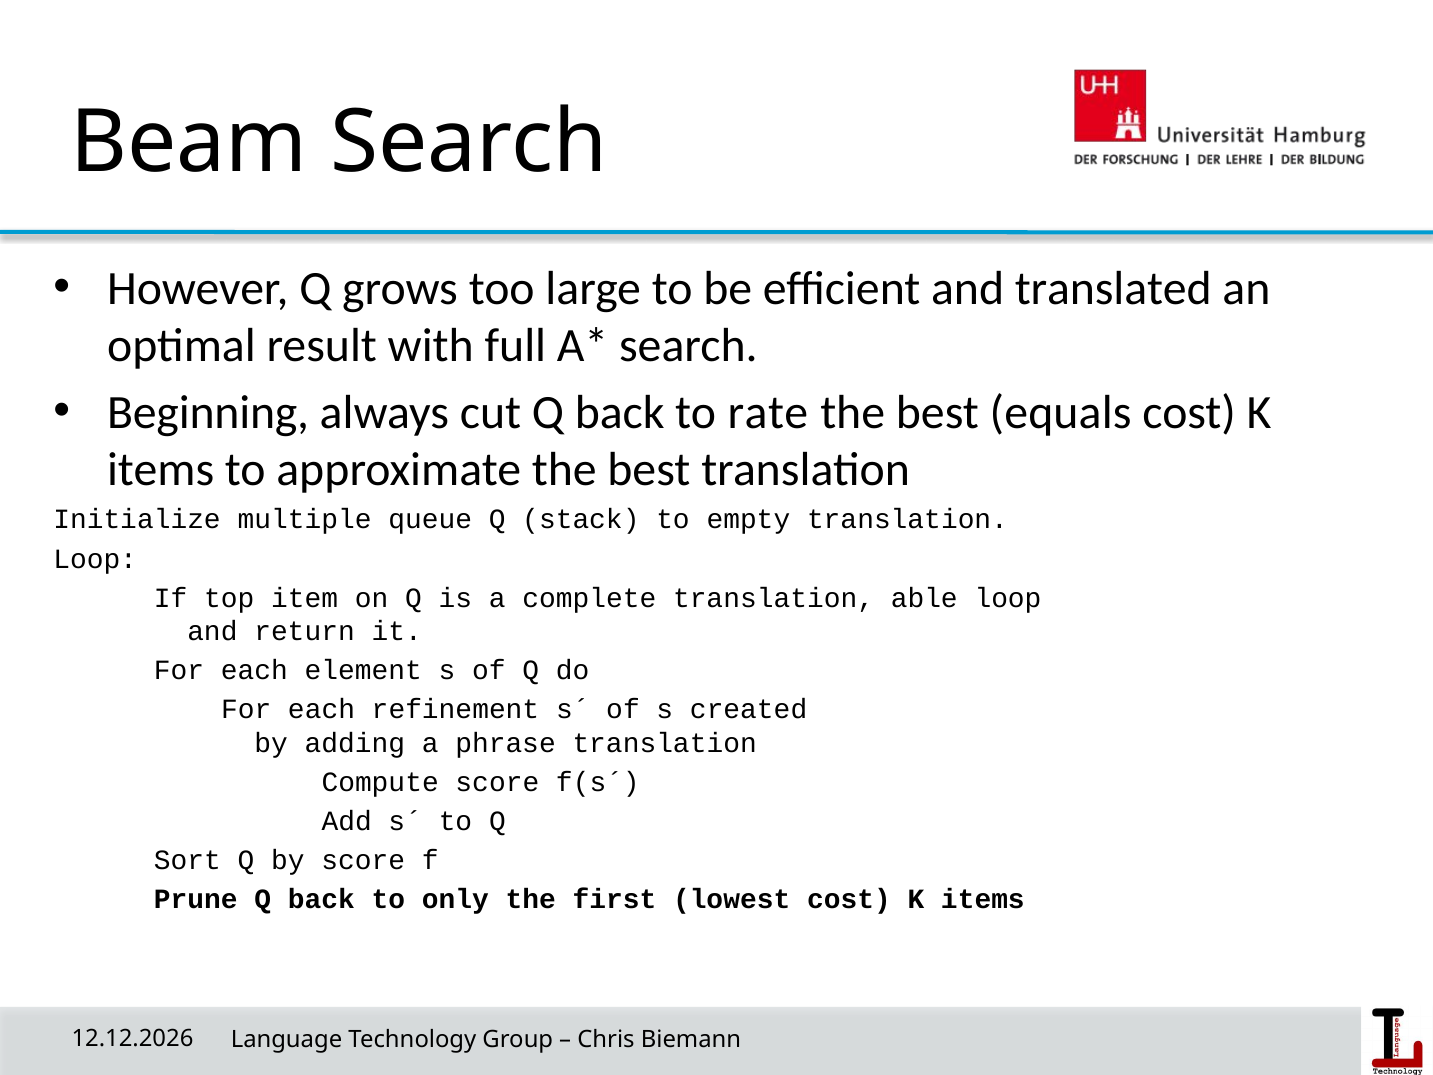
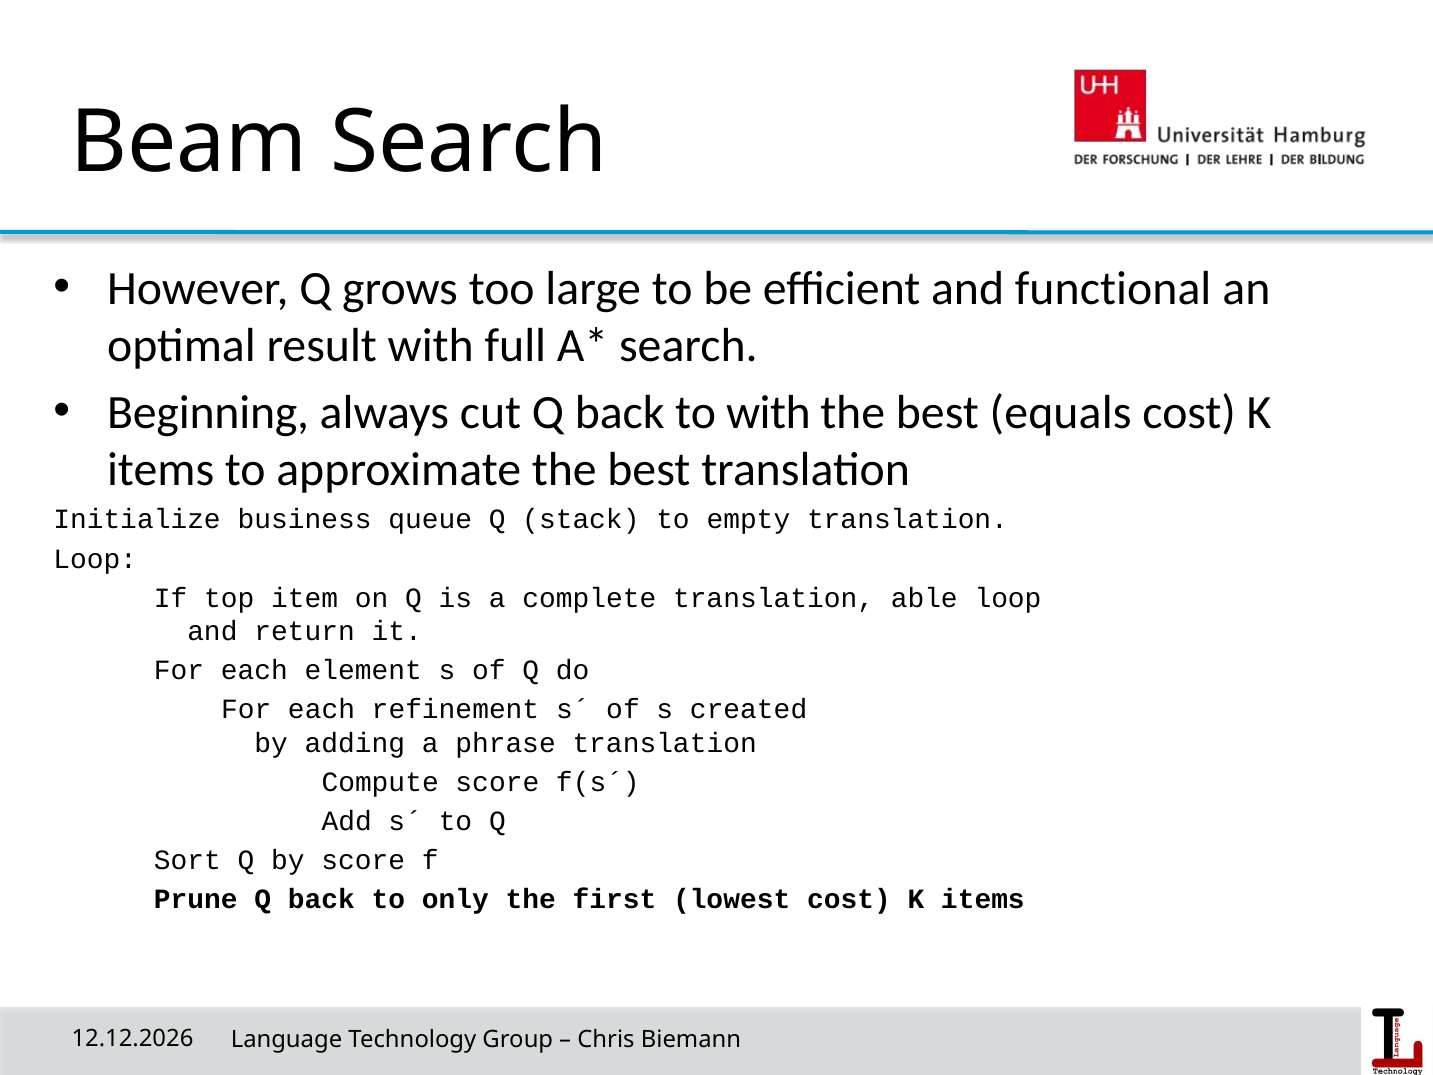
translated: translated -> functional (1113, 289)
to rate: rate -> with (768, 413)
multiple: multiple -> business (305, 520)
